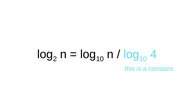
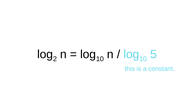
4: 4 -> 5 (153, 54)
